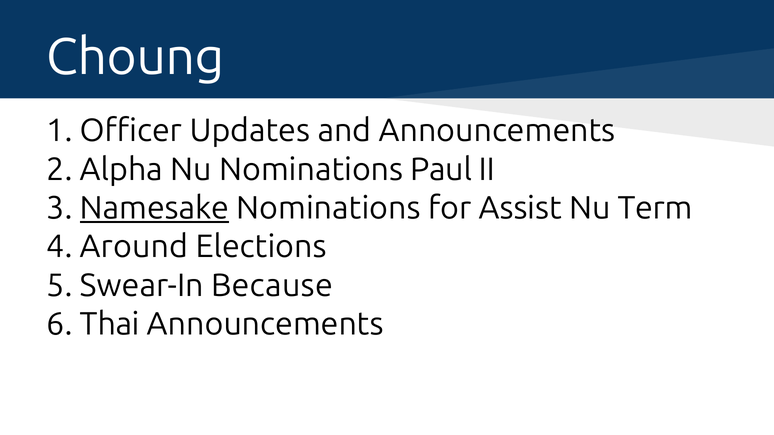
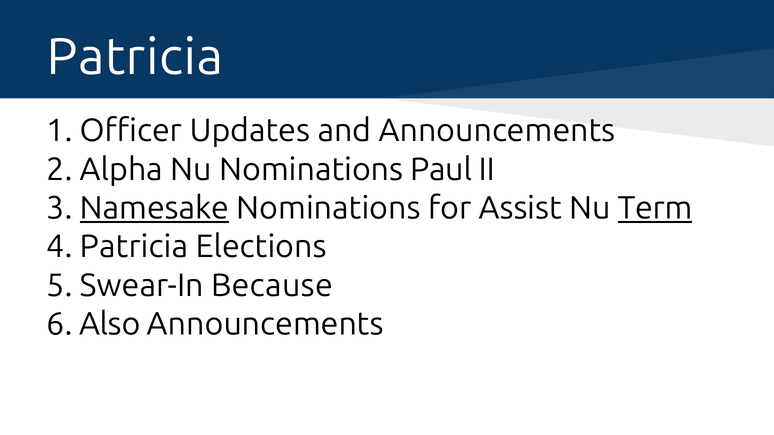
Choung: Choung -> Patricia (135, 57)
Term underline: none -> present (655, 208)
4 Around: Around -> Patricia (134, 247)
Thai: Thai -> Also (110, 324)
